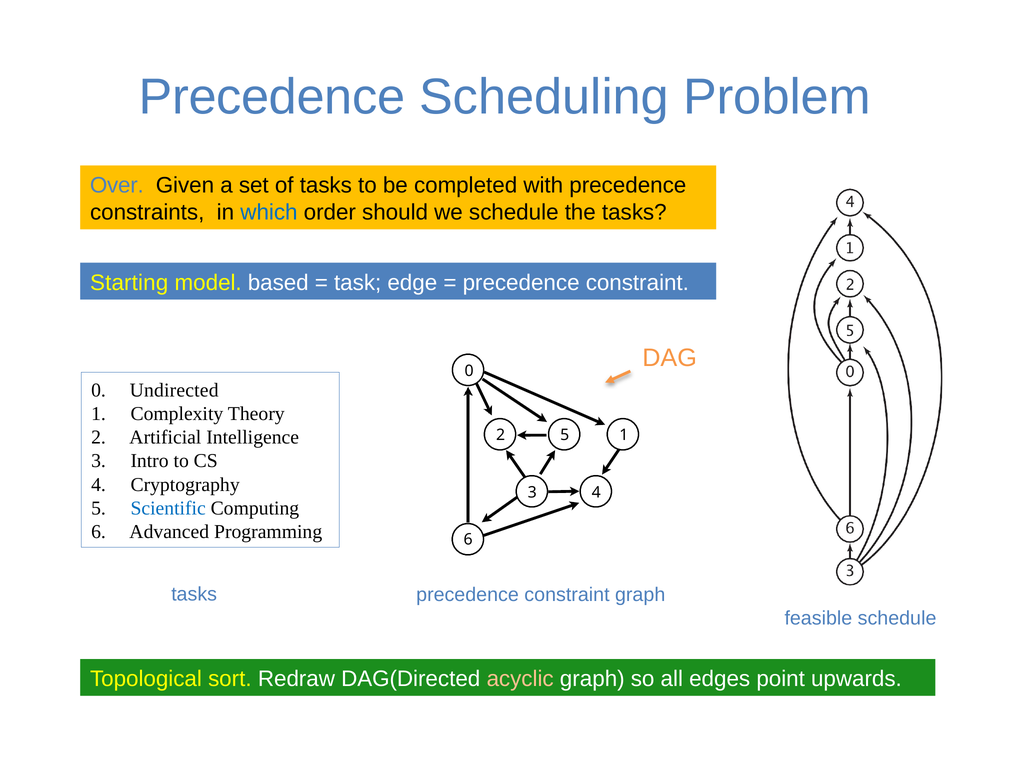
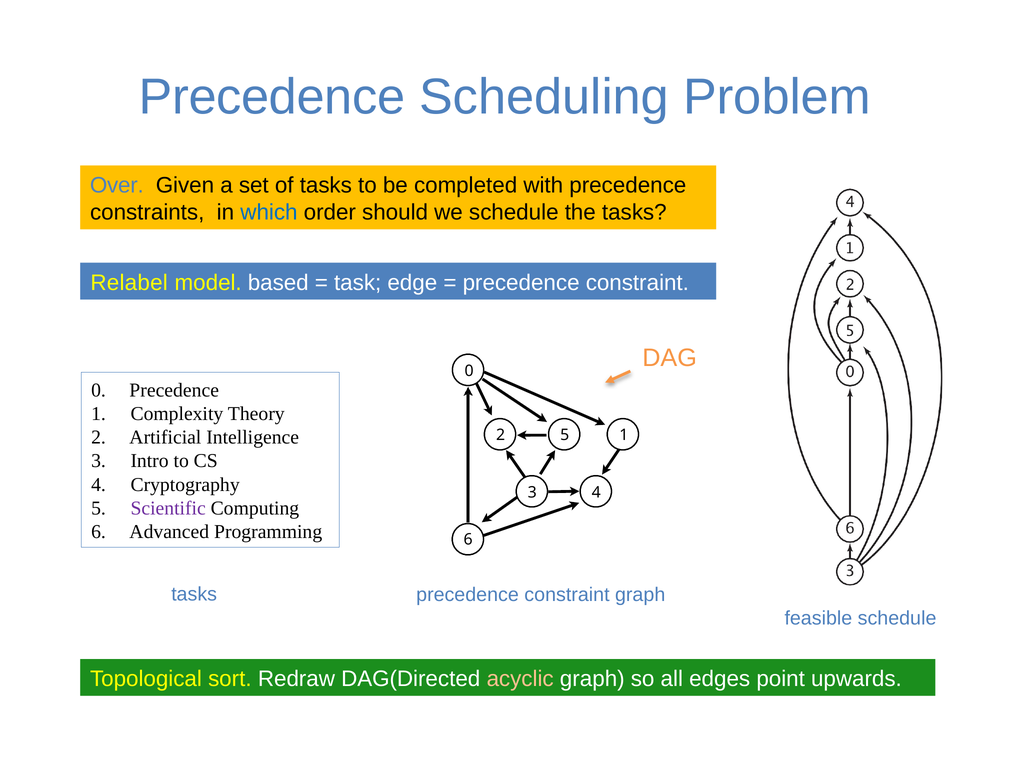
Starting: Starting -> Relabel (129, 283)
0 Undirected: Undirected -> Precedence (174, 390)
Scientific colour: blue -> purple (168, 508)
